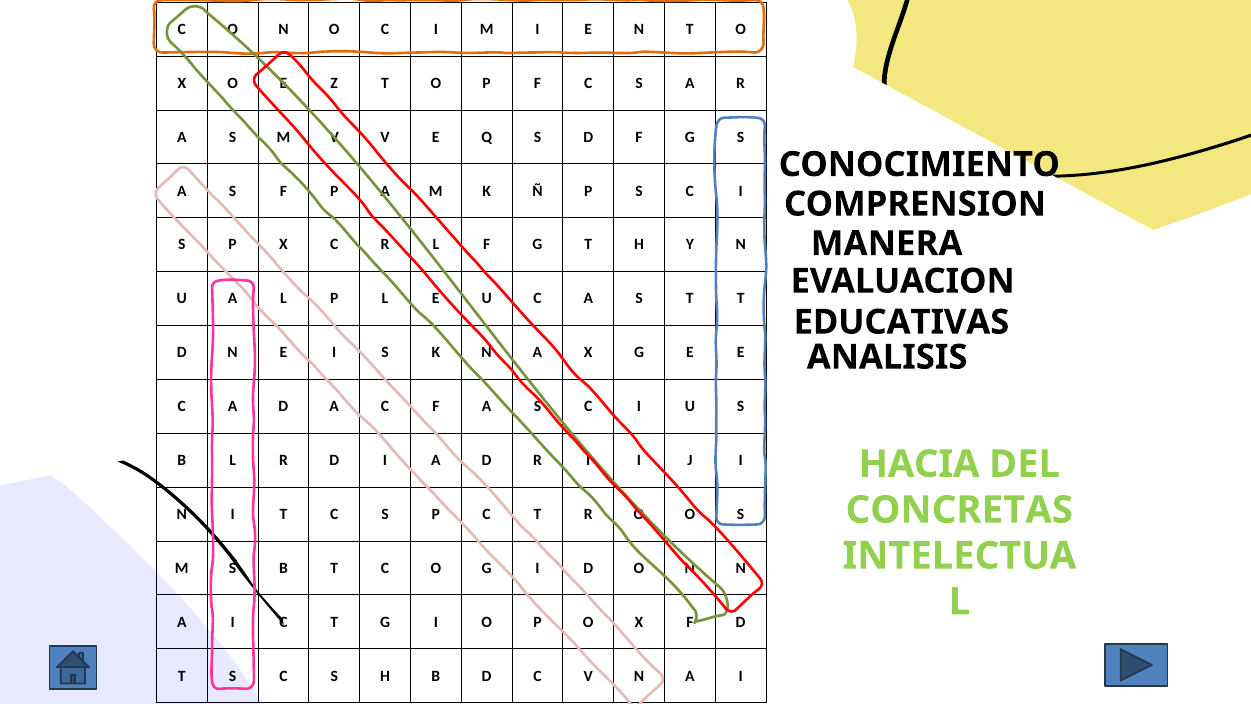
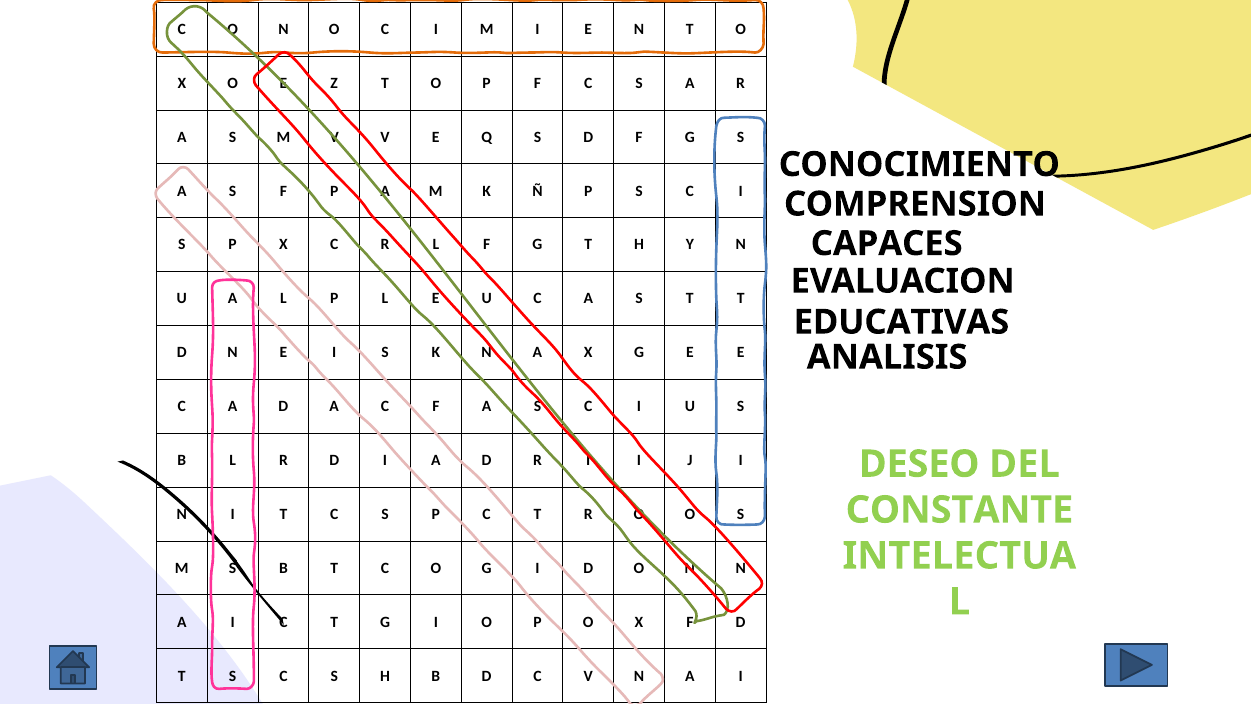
MANERA: MANERA -> CAPACES (887, 244)
HACIA: HACIA -> DESEO (919, 464)
CONCRETAS: CONCRETAS -> CONSTANTE (959, 510)
